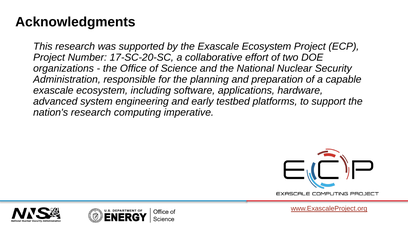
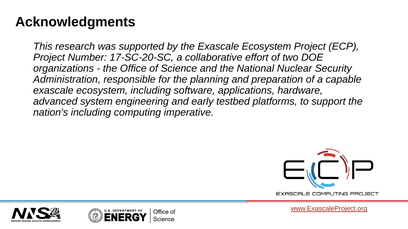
nation's research: research -> including (91, 113)
